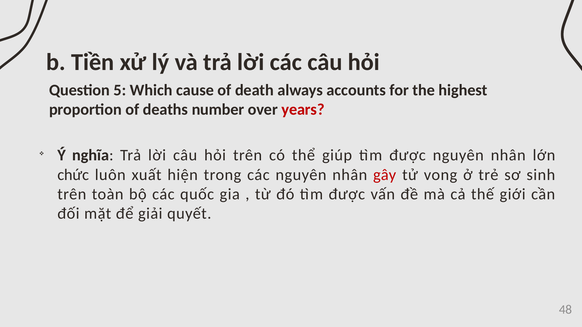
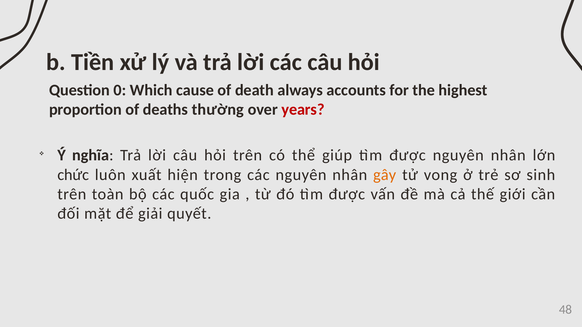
5: 5 -> 0 (120, 90)
number: number -> thường (218, 110)
gây colour: red -> orange (385, 175)
